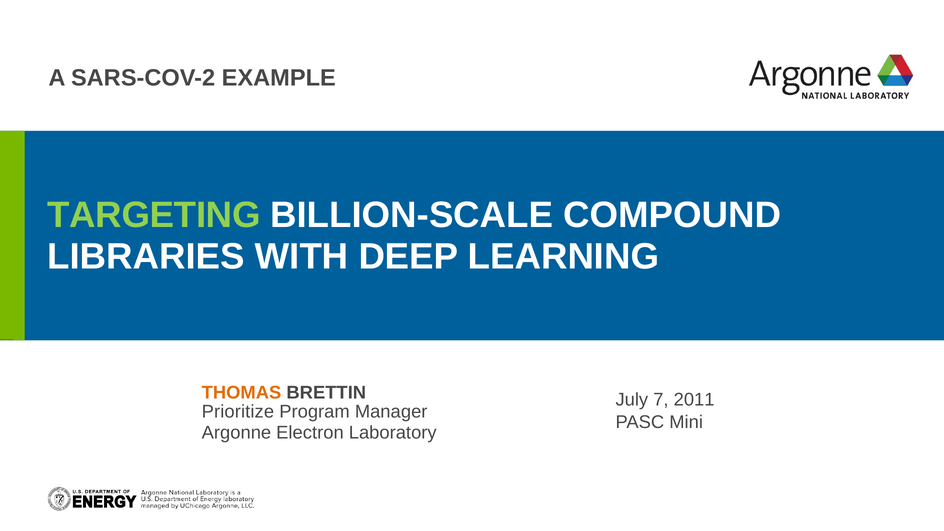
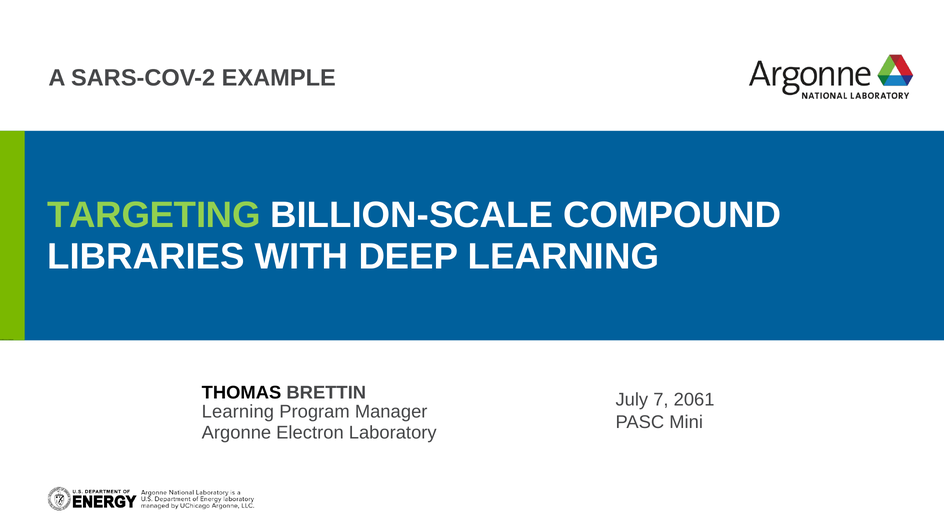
THOMAS colour: orange -> black (242, 393)
2011: 2011 -> 2061 (694, 400)
Prioritize: Prioritize -> Learning (238, 412)
